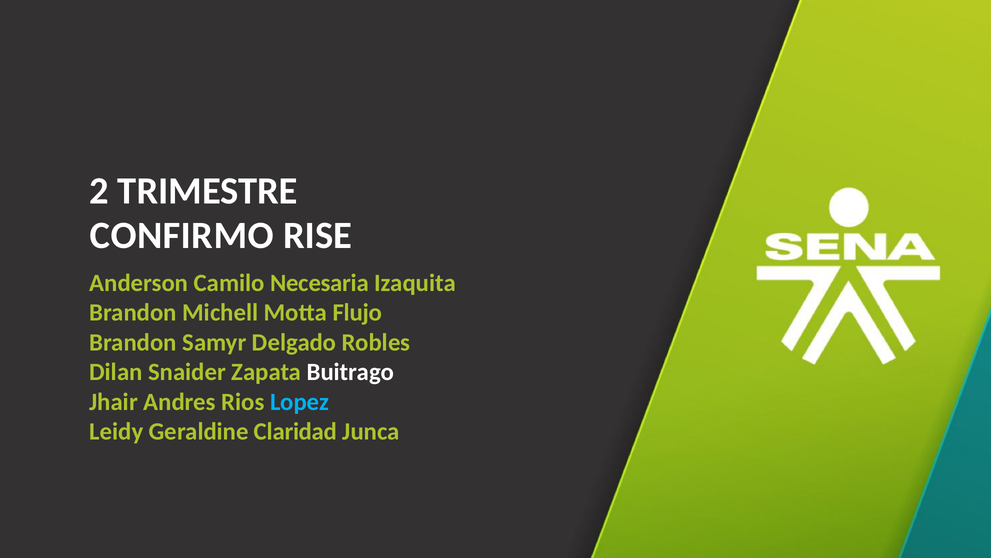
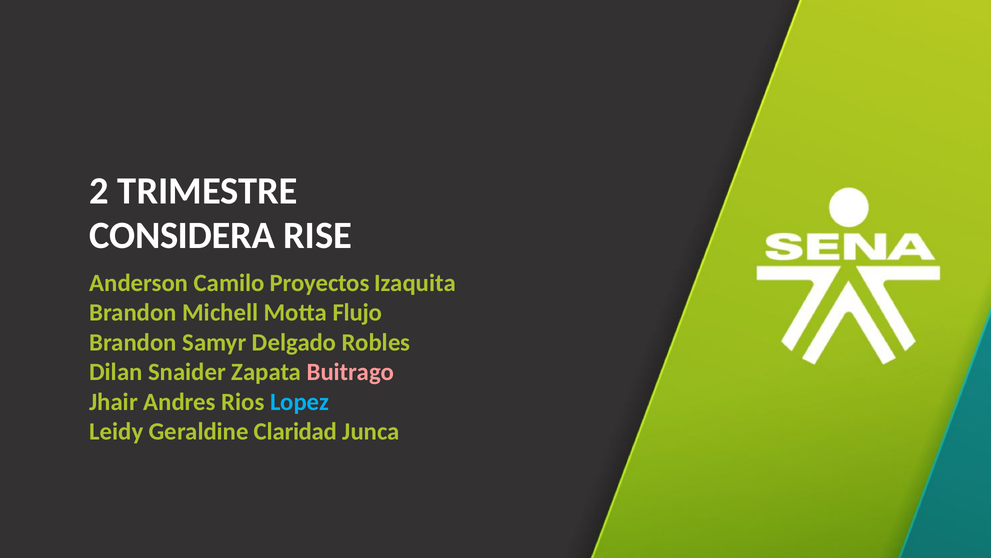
CONFIRMO: CONFIRMO -> CONSIDERA (182, 235)
Necesaria: Necesaria -> Proyectos (320, 283)
Buitrago colour: white -> pink (350, 372)
